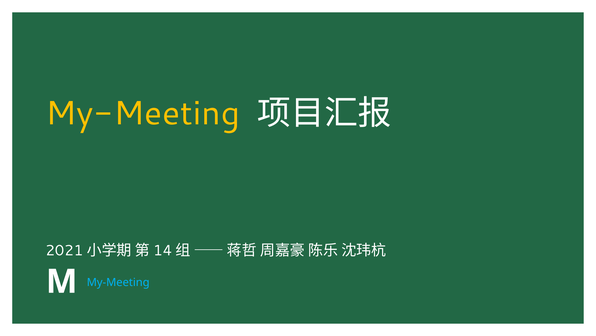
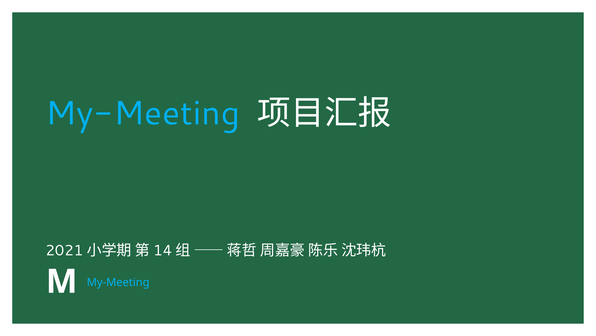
My-Meeting colour: yellow -> light blue (143, 113)
